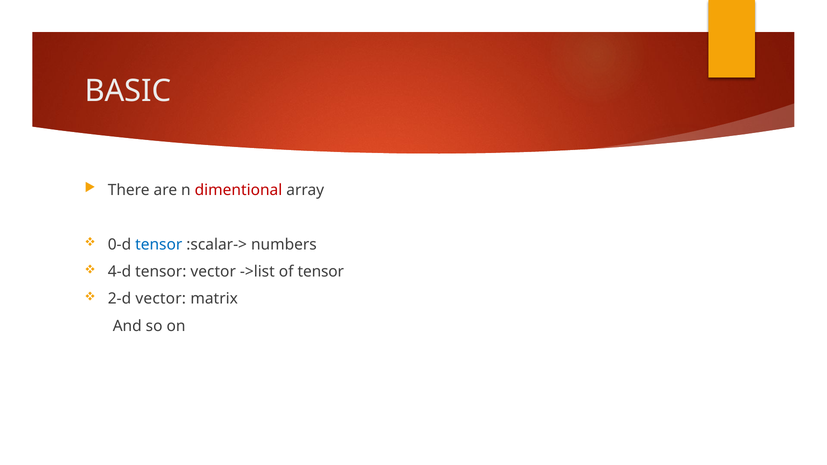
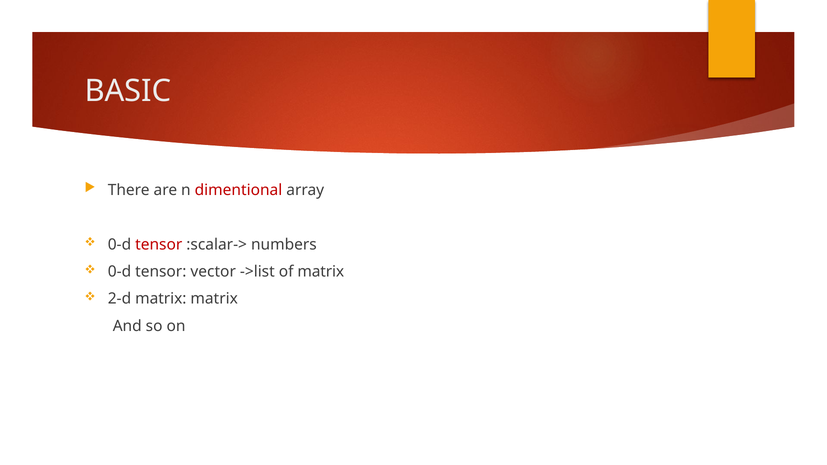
tensor colour: blue -> red (159, 245)
4-d: 4-d -> 0-d (119, 272)
of tensor: tensor -> matrix (321, 272)
2-d vector: vector -> matrix (161, 299)
